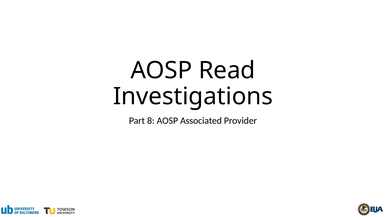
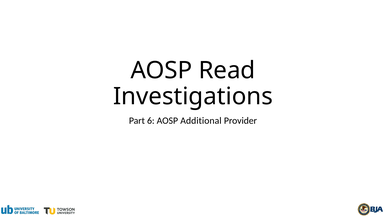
8: 8 -> 6 (151, 121)
Associated: Associated -> Additional (201, 121)
